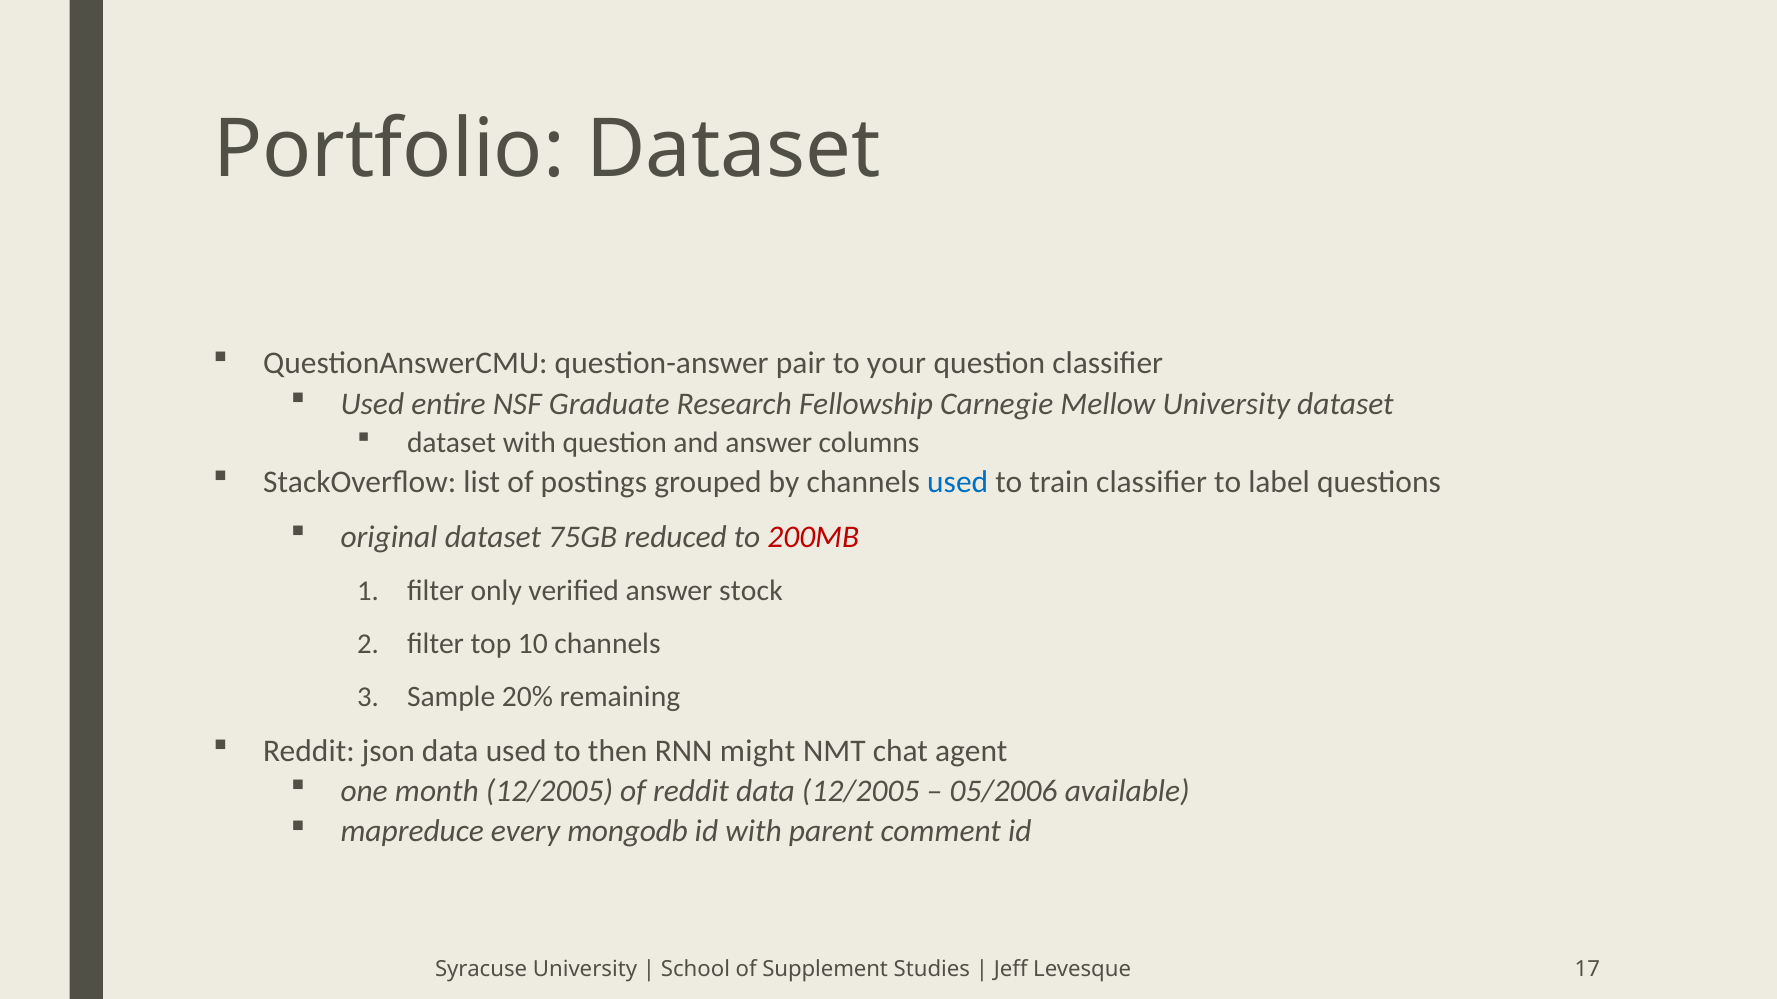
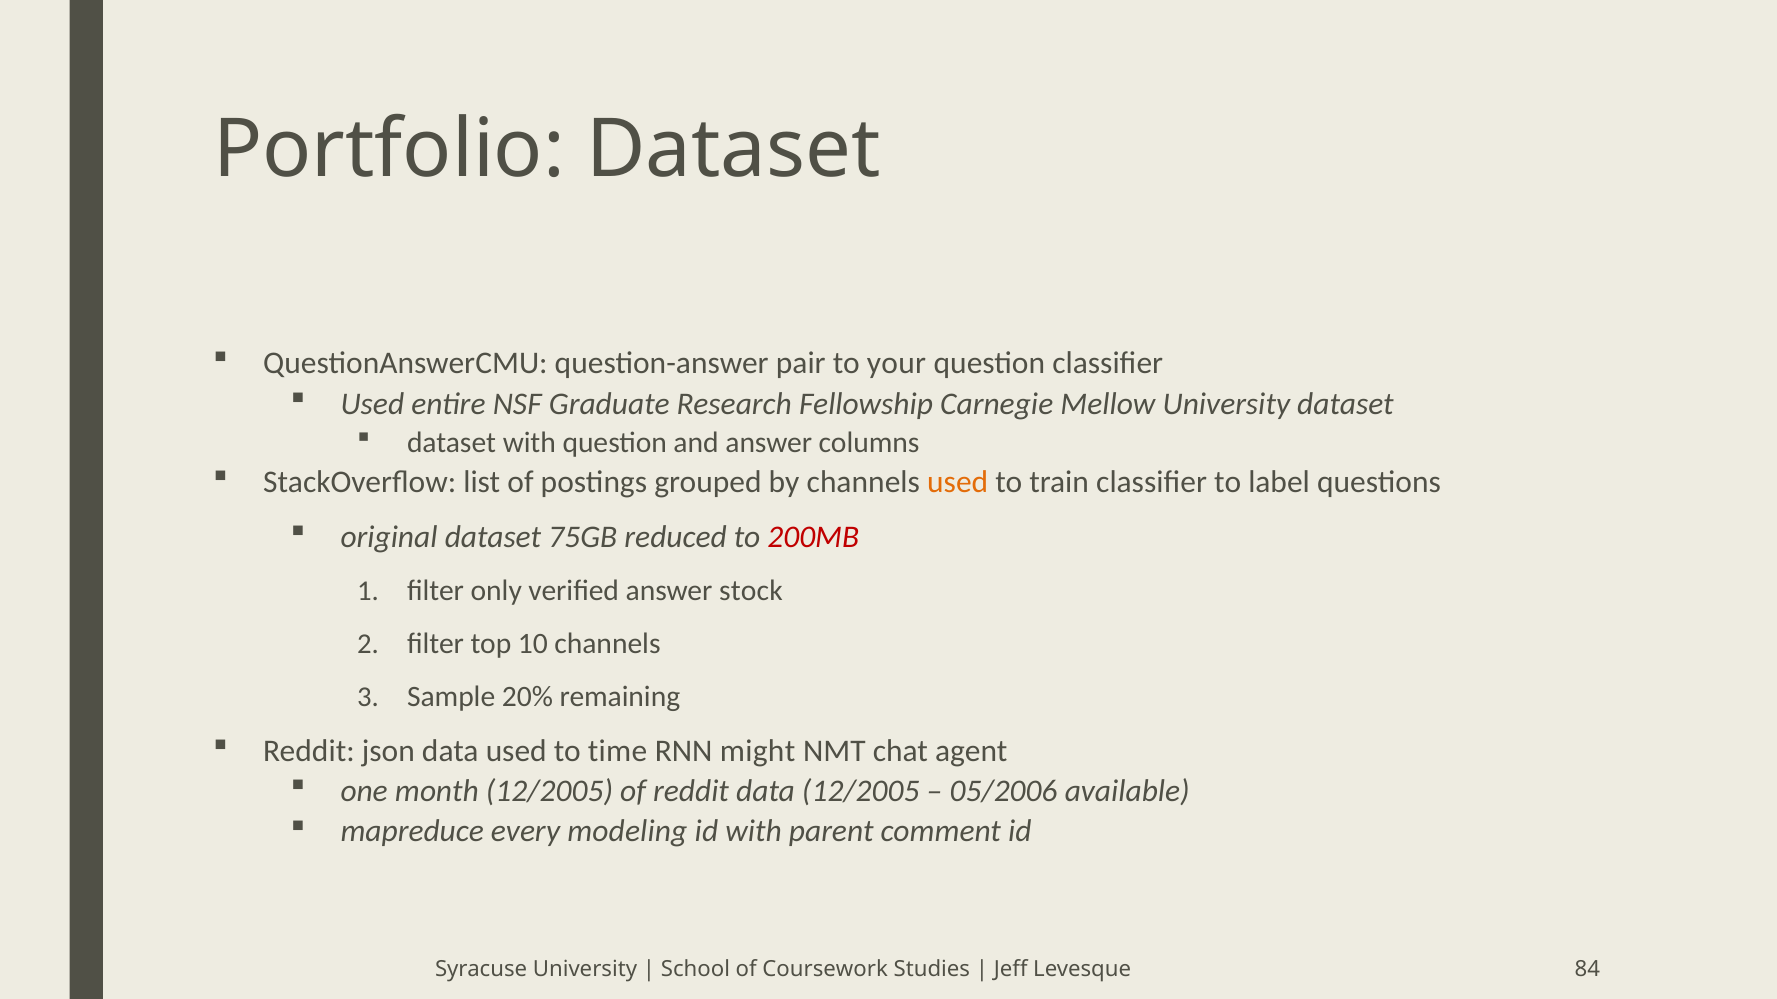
used colour: blue -> orange (958, 482)
then: then -> time (618, 751)
mongodb: mongodb -> modeling (627, 832)
Supplement: Supplement -> Coursework (825, 970)
17: 17 -> 84 (1587, 970)
